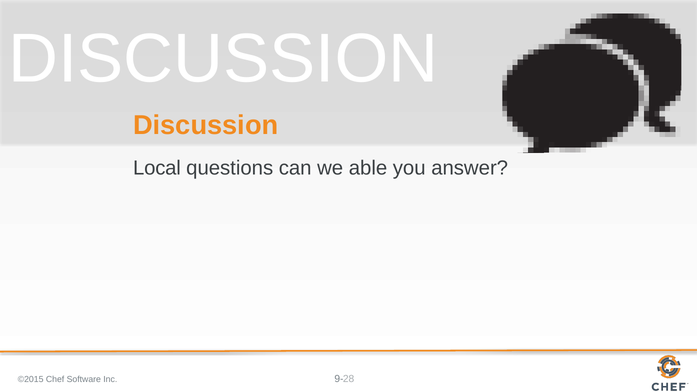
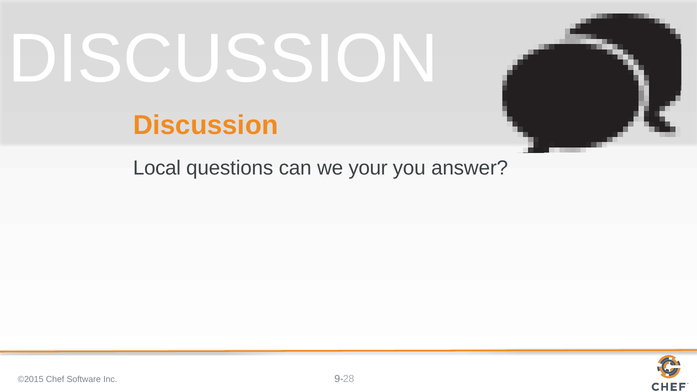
able: able -> your (368, 168)
